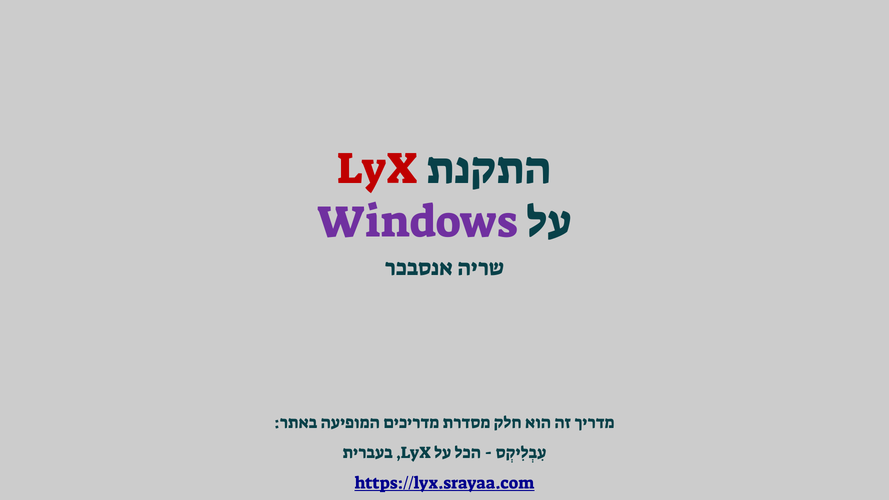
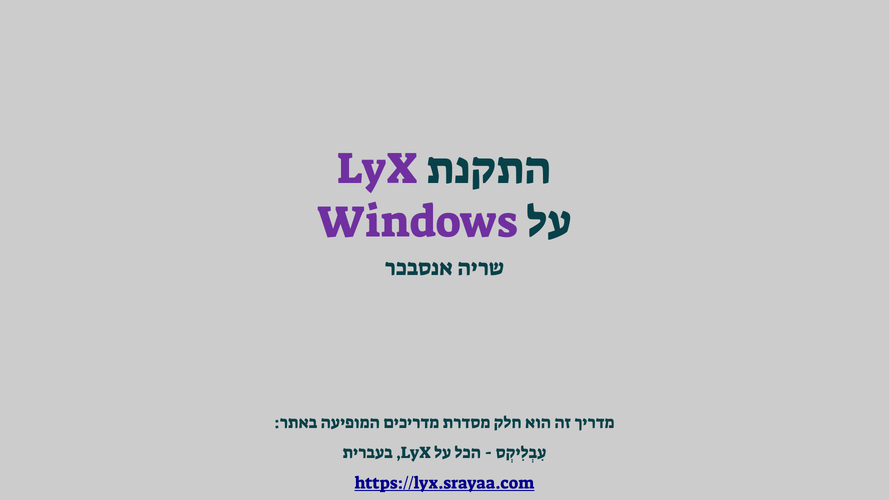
LyX colour: red -> purple (378, 169)
